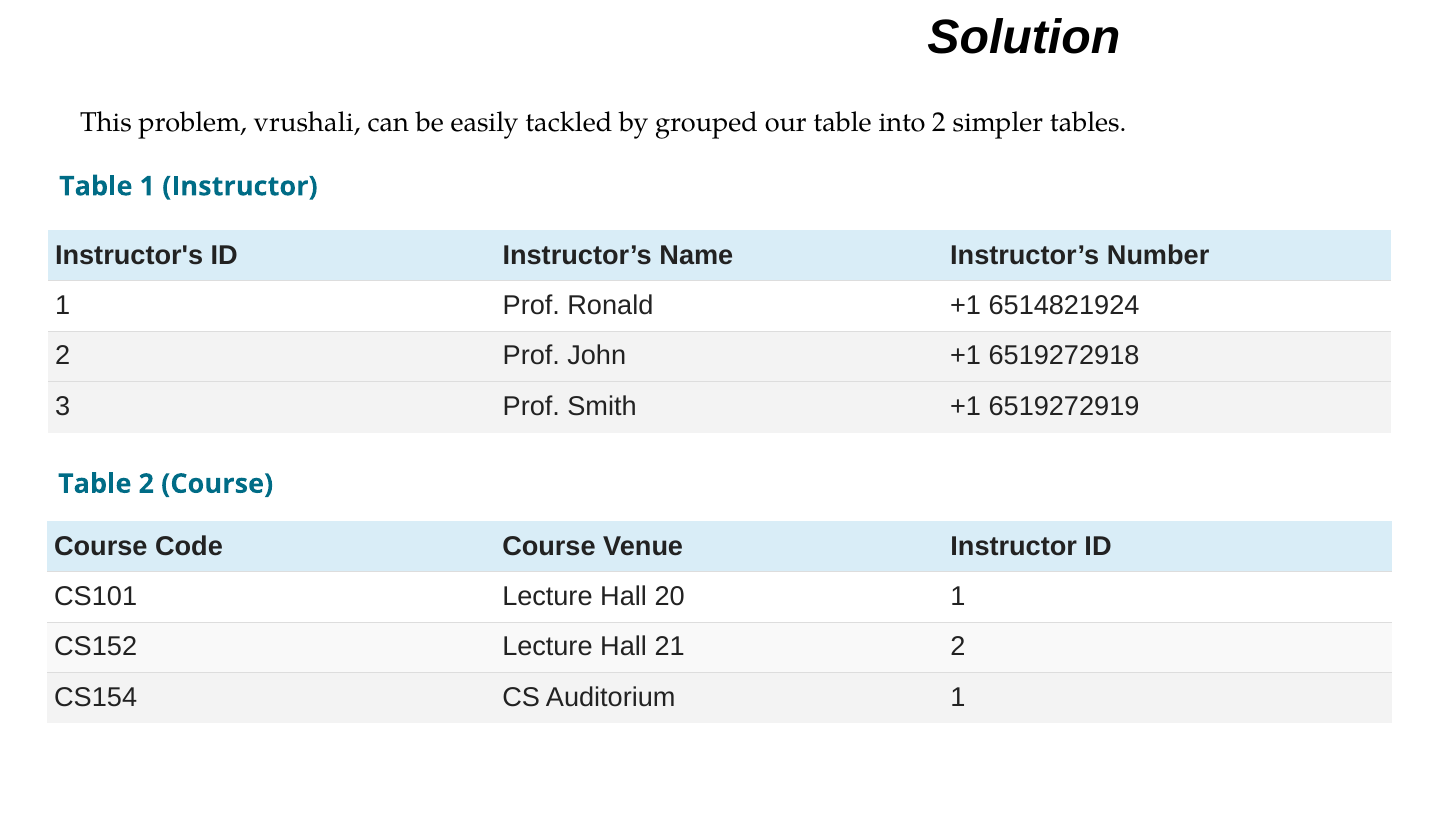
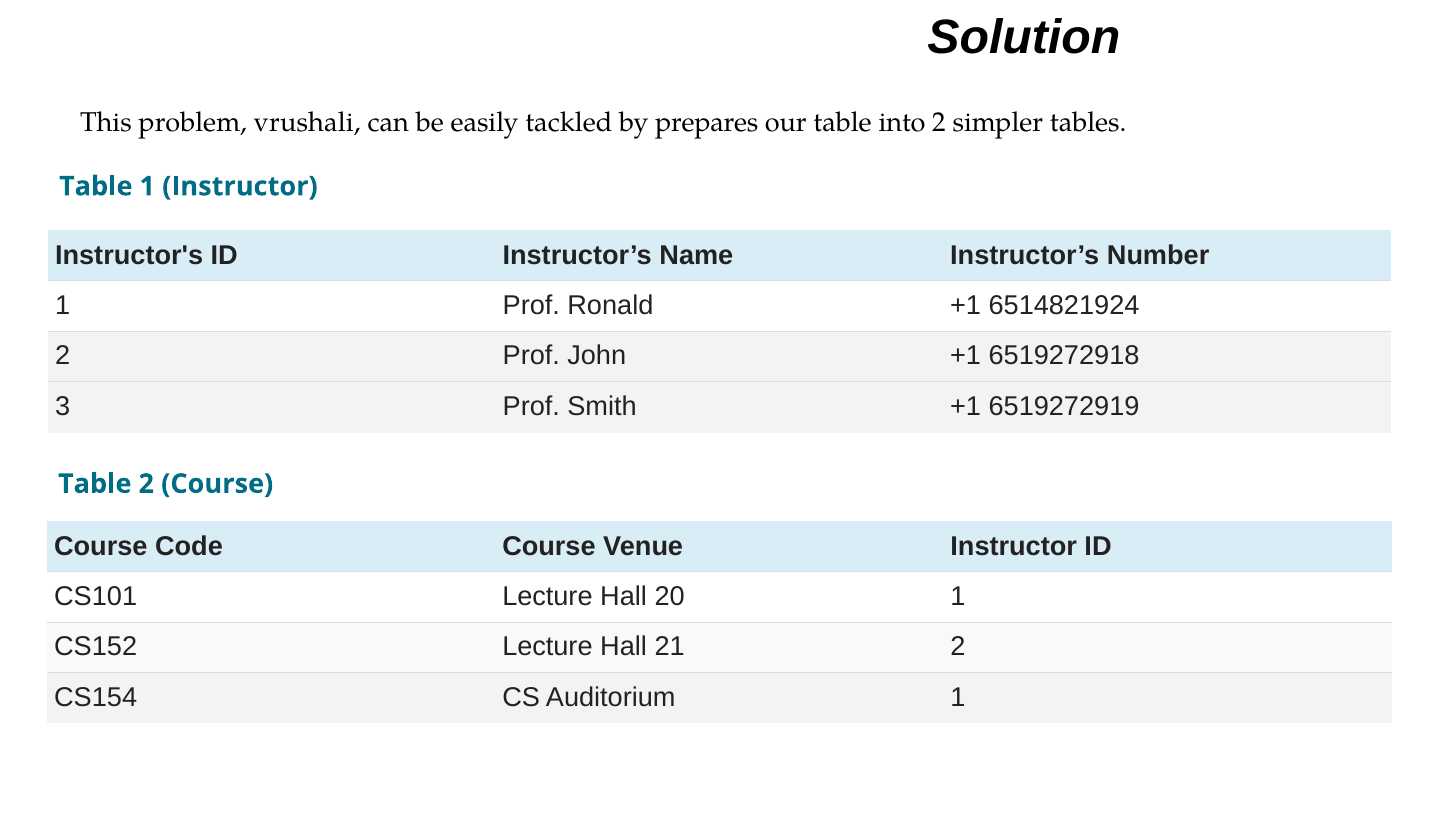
grouped: grouped -> prepares (707, 123)
